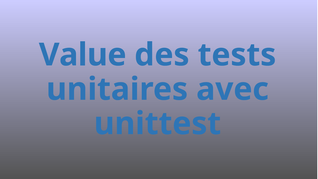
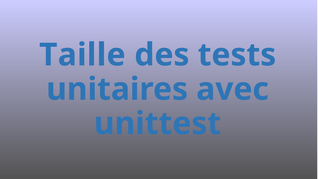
Value: Value -> Taille (82, 55)
